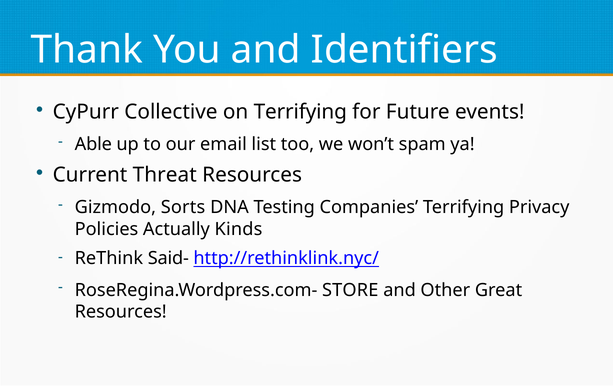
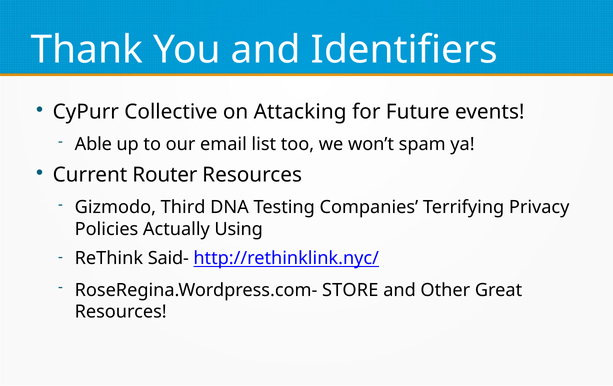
on Terrifying: Terrifying -> Attacking (300, 112)
Threat: Threat -> Router (165, 175)
Sorts: Sorts -> Third (183, 207)
Kinds: Kinds -> Using (239, 229)
